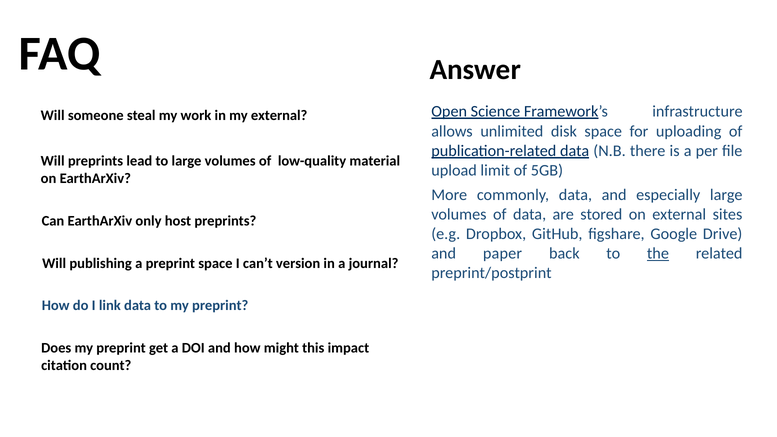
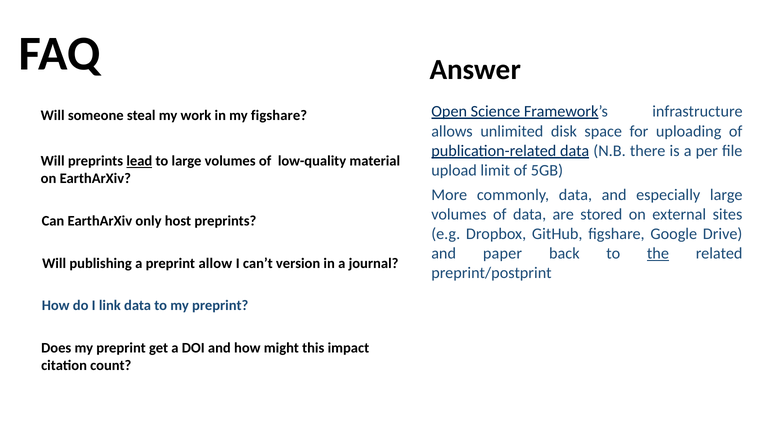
my external: external -> figshare (279, 115)
lead underline: none -> present (139, 161)
preprint space: space -> allow (215, 263)
